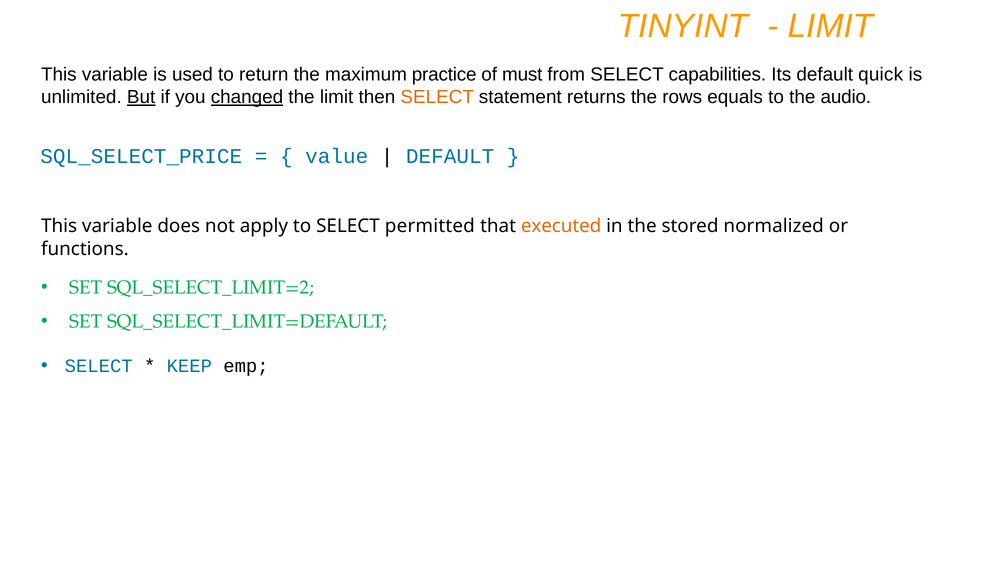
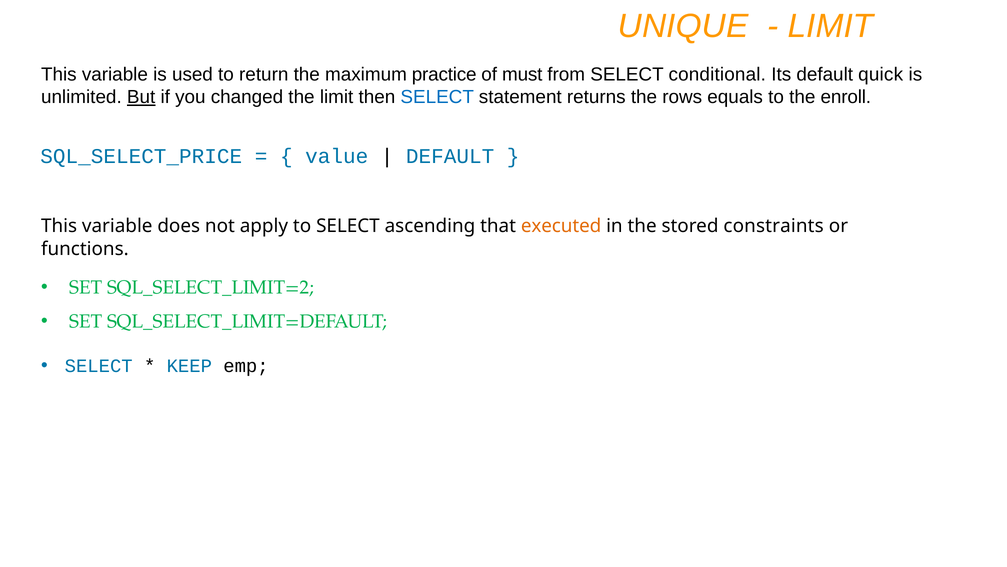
TINYINT: TINYINT -> UNIQUE (683, 26)
capabilities: capabilities -> conditional (717, 74)
changed underline: present -> none (247, 97)
SELECT colour: orange -> blue (437, 97)
audio: audio -> enroll (846, 97)
permitted: permitted -> ascending (430, 226)
normalized: normalized -> constraints (774, 226)
